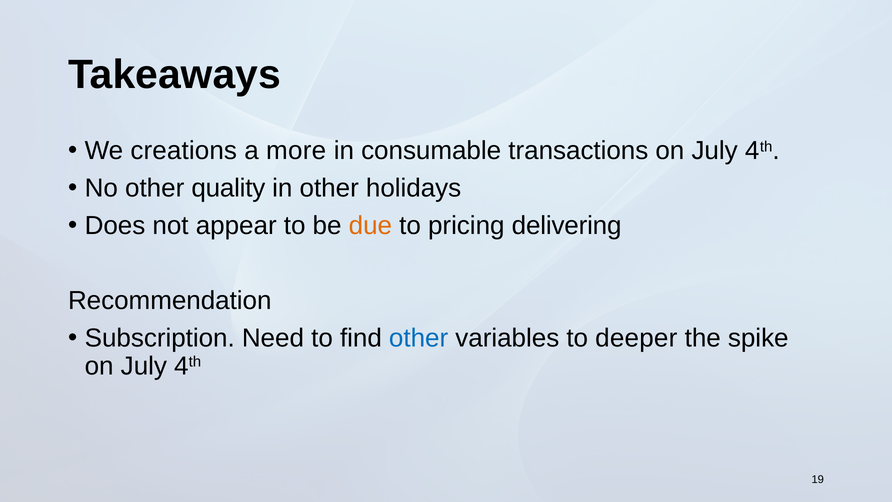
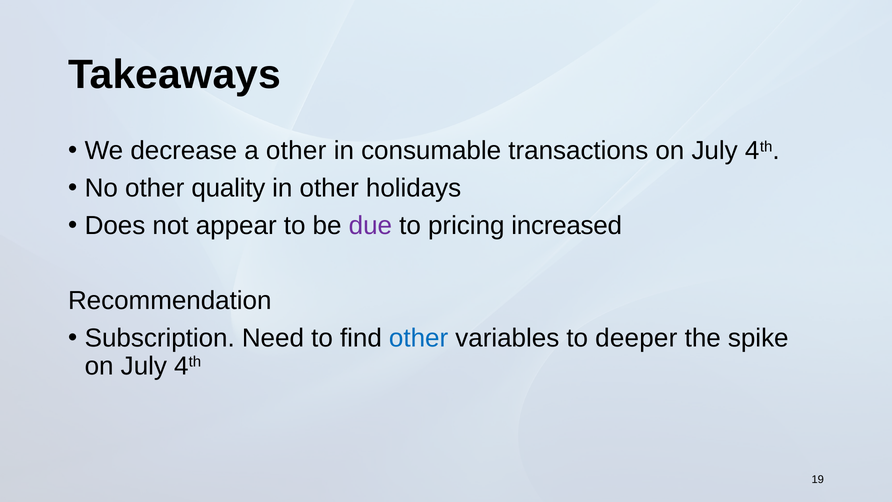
creations: creations -> decrease (184, 151)
a more: more -> other (296, 151)
due colour: orange -> purple (370, 226)
delivering: delivering -> increased (567, 226)
